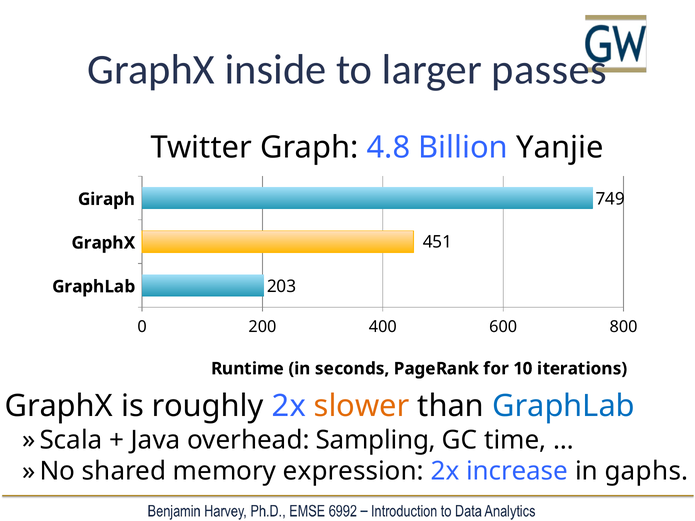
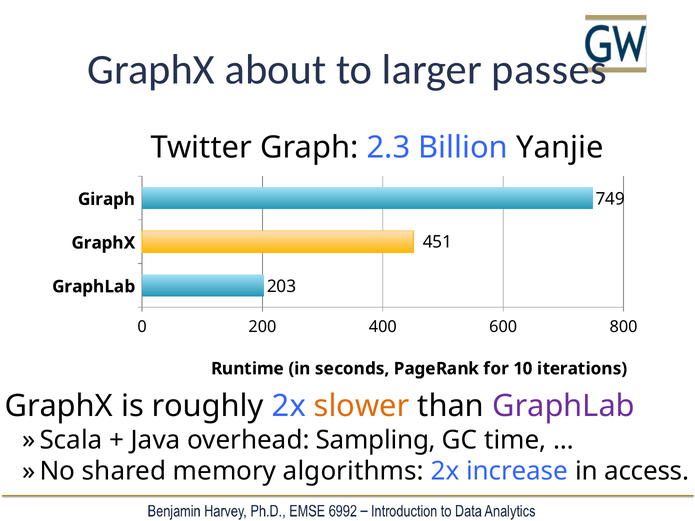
inside: inside -> about (276, 70)
4.8: 4.8 -> 2.3 (388, 148)
GraphLab colour: blue -> purple (564, 406)
expression: expression -> algorithms (353, 472)
gaphs: gaphs -> access (647, 472)
